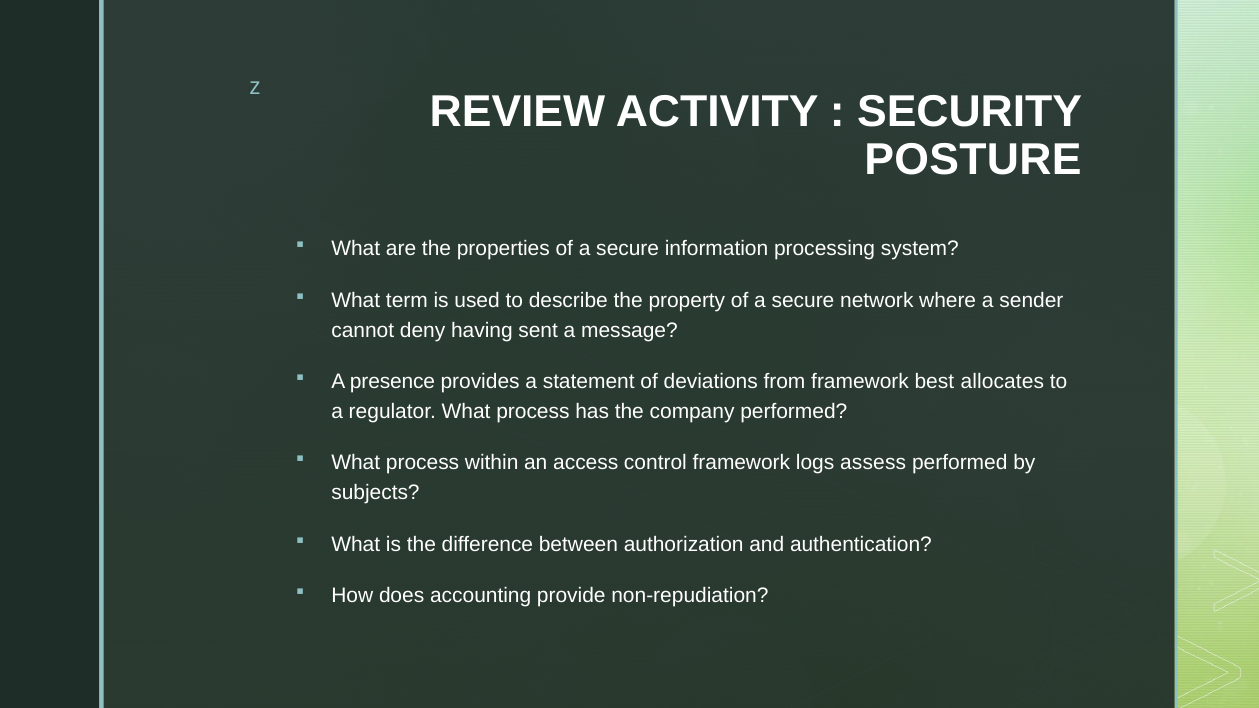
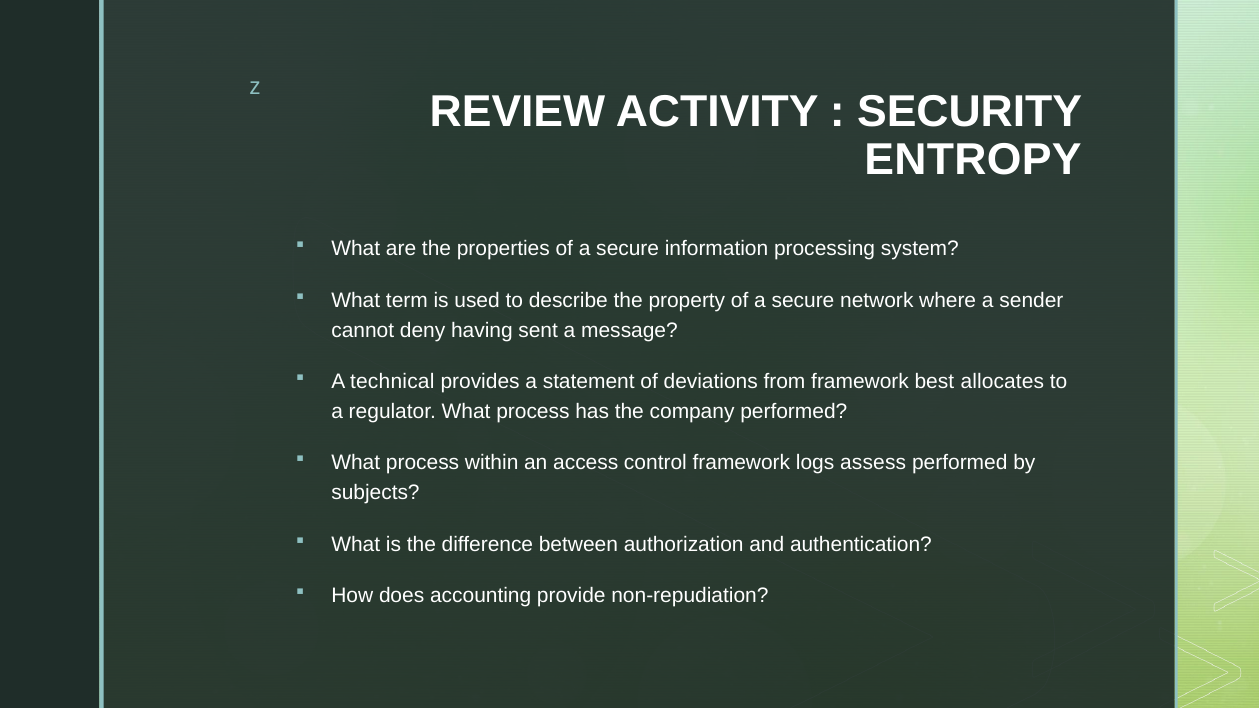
POSTURE: POSTURE -> ENTROPY (973, 160)
presence: presence -> technical (392, 382)
